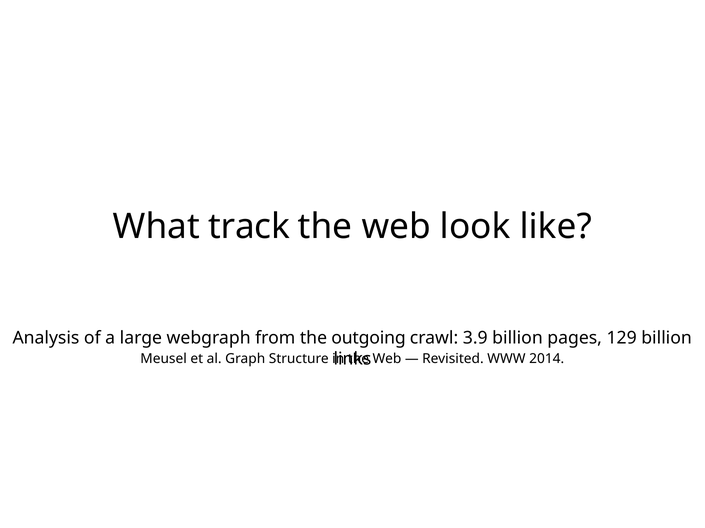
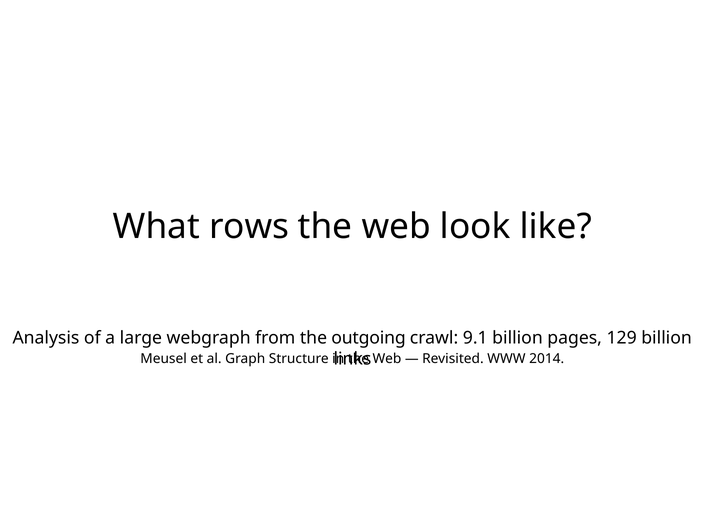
track: track -> rows (249, 227)
3.9: 3.9 -> 9.1 (475, 338)
